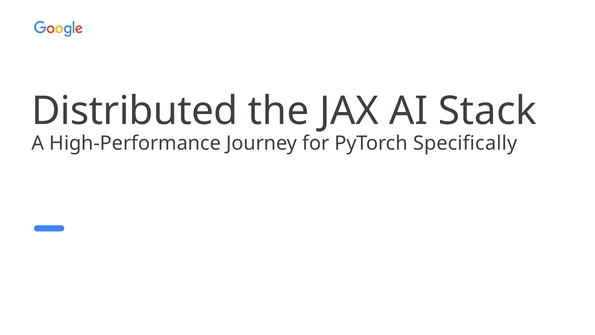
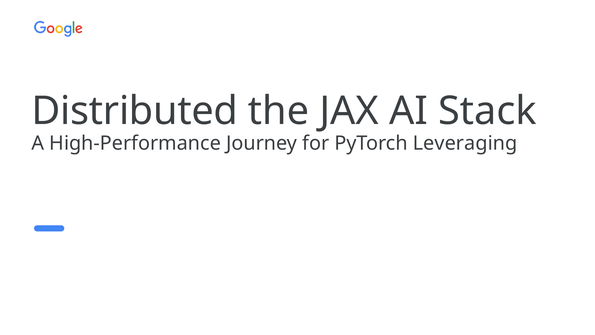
Specifically: Specifically -> Leveraging (465, 143)
